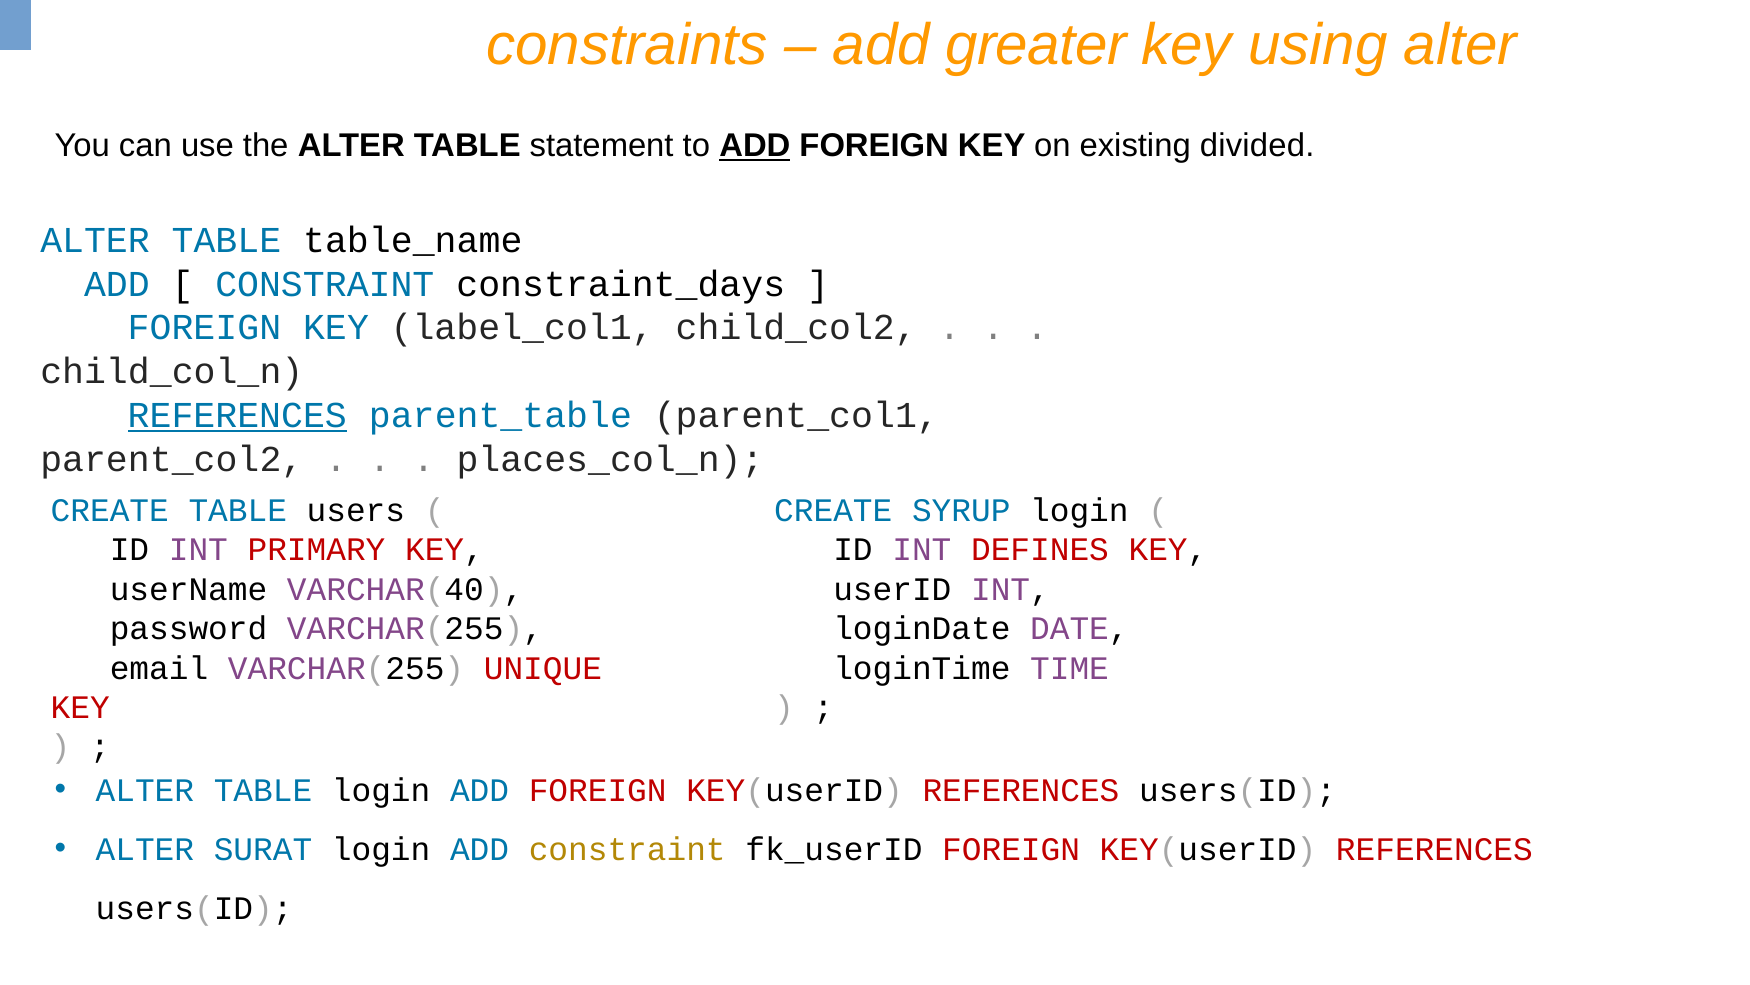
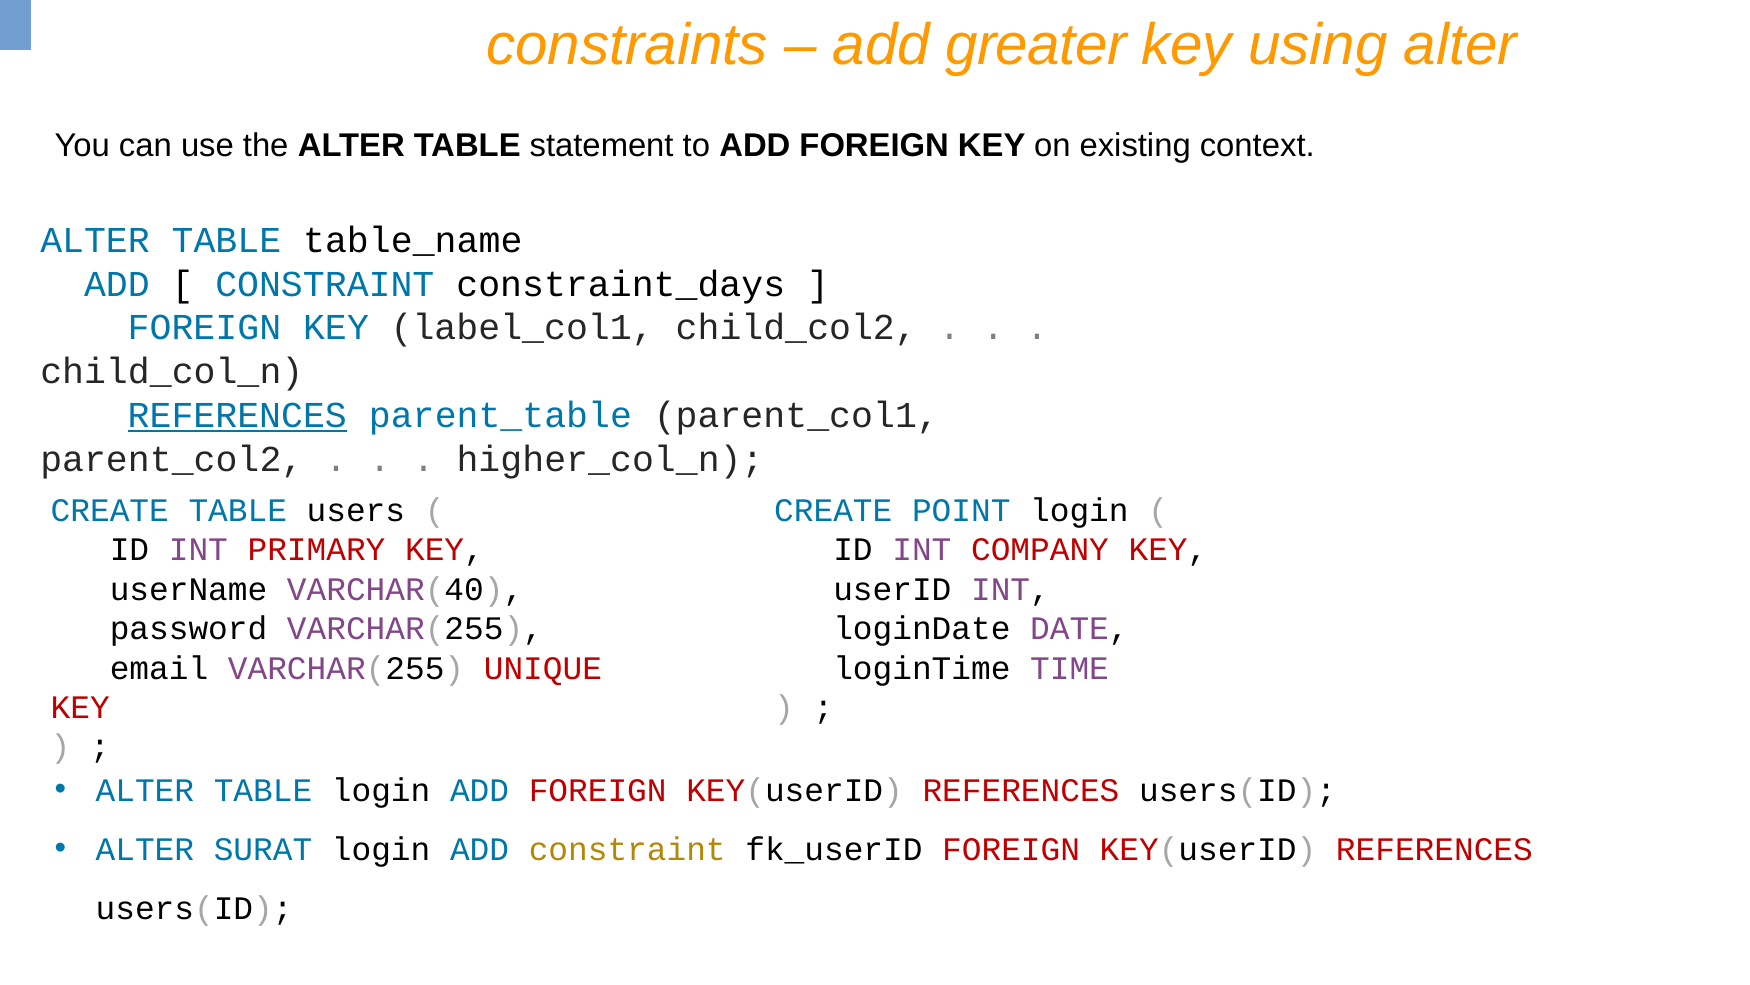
ADD underline: present -> none (755, 146)
divided: divided -> context (1257, 146)
places_col_n: places_col_n -> higher_col_n (610, 459)
SYRUP: SYRUP -> POINT (961, 510)
DEFINES: DEFINES -> COMPANY (1040, 550)
